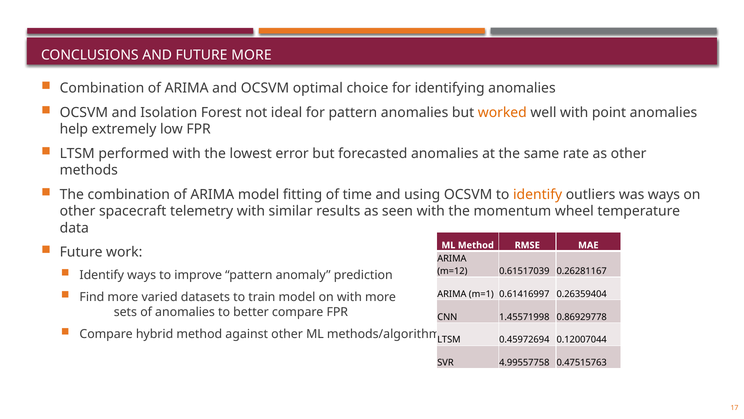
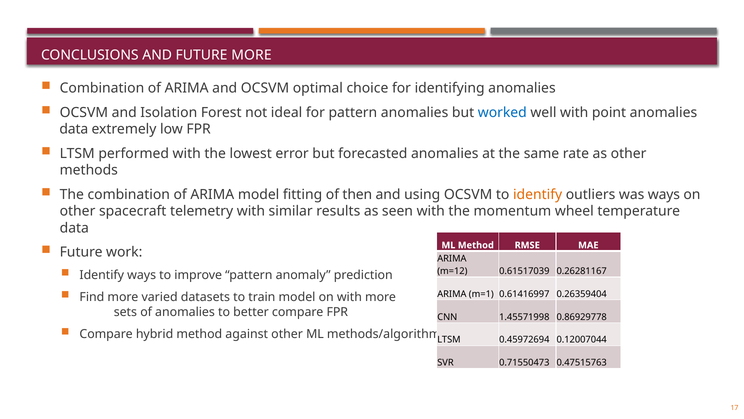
worked colour: orange -> blue (502, 112)
help: help -> data (74, 129)
time: time -> then (357, 194)
4.99557758: 4.99557758 -> 0.71550473 (524, 362)
